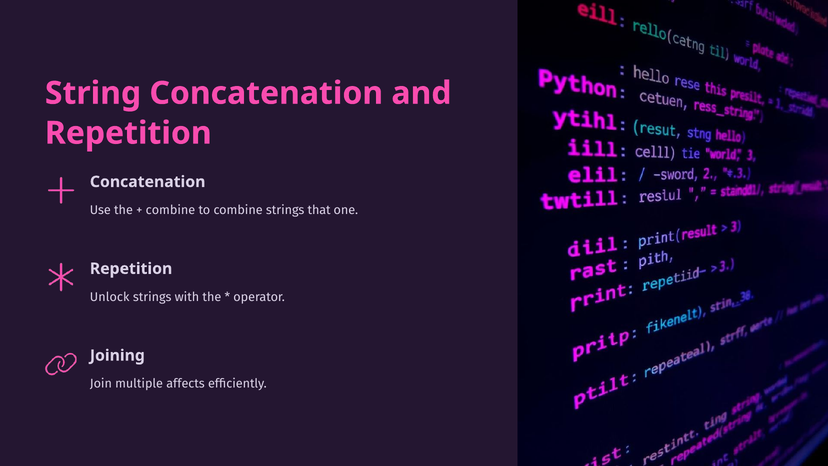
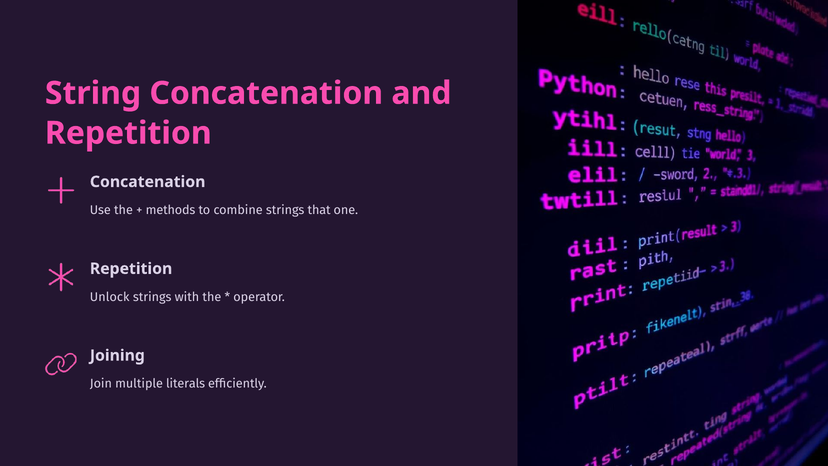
combine: combine -> methods (171, 210)
affects: affects -> literals (186, 384)
